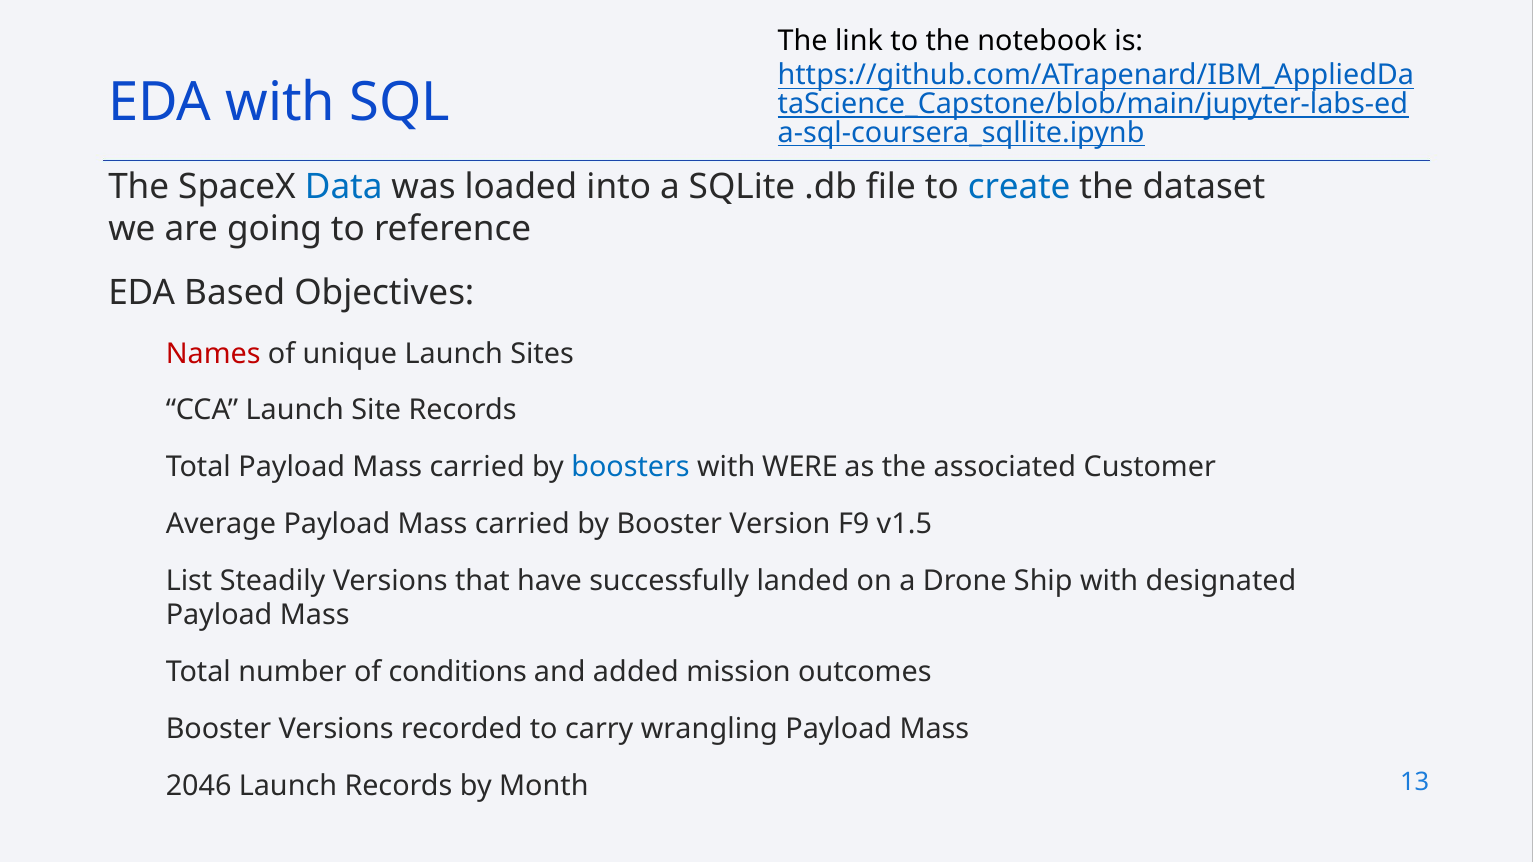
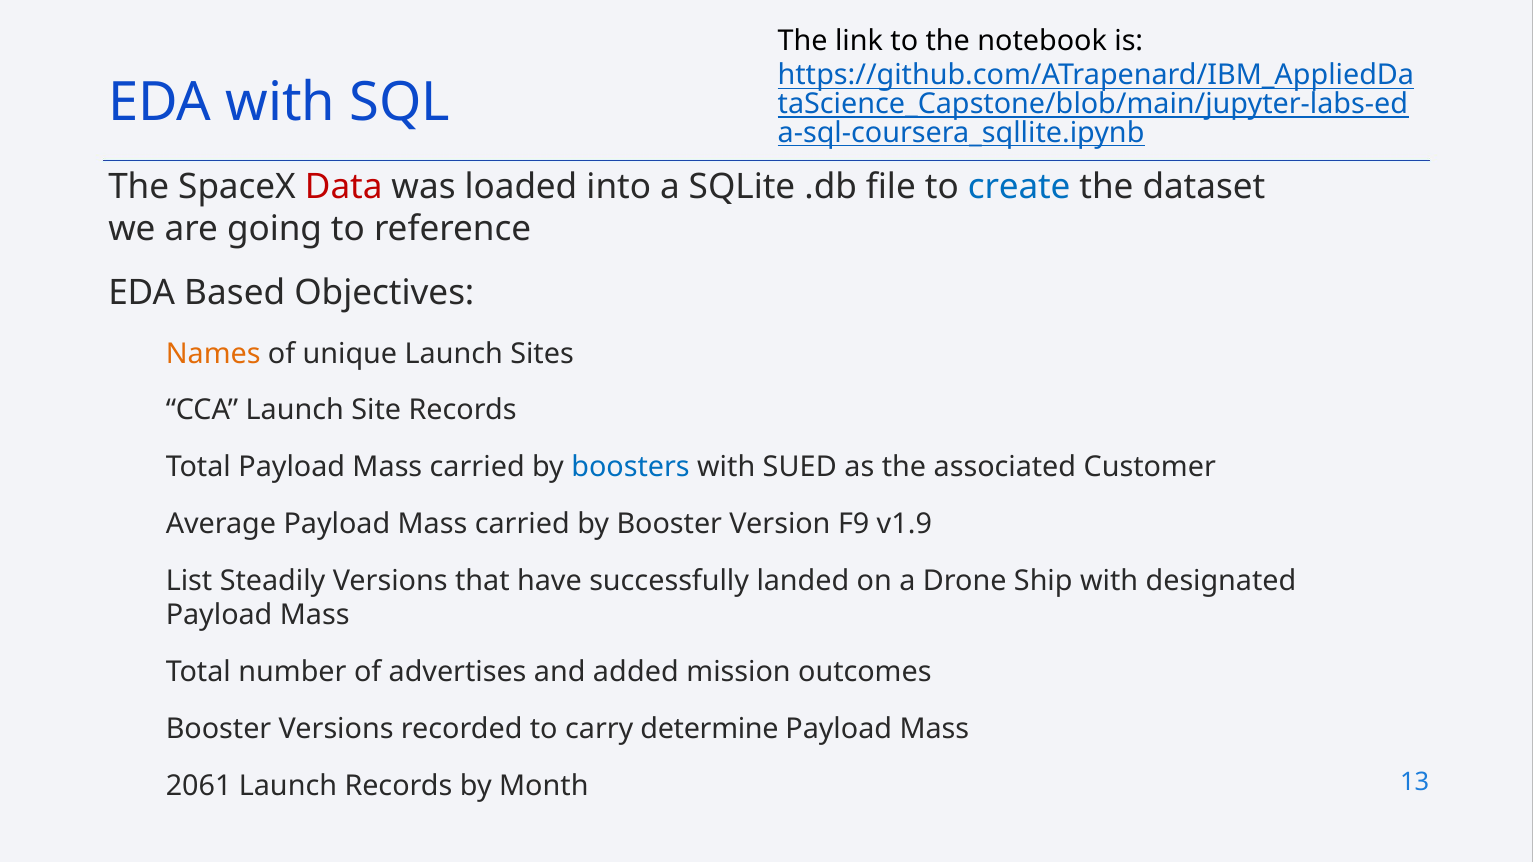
Data colour: blue -> red (344, 187)
Names colour: red -> orange (213, 354)
WERE: WERE -> SUED (800, 467)
v1.5: v1.5 -> v1.9 (904, 524)
conditions: conditions -> advertises (458, 672)
wrangling: wrangling -> determine (710, 729)
2046: 2046 -> 2061 (199, 786)
